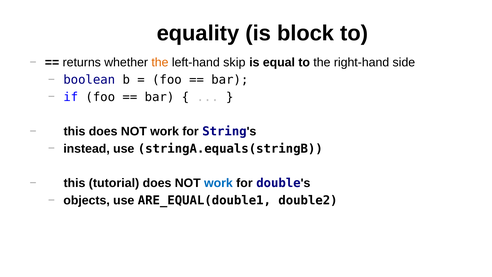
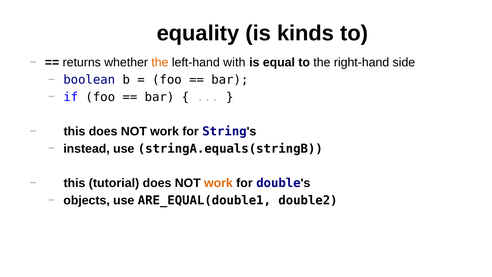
block: block -> kinds (306, 33)
skip: skip -> with (234, 63)
work colour: blue -> orange (218, 183)
